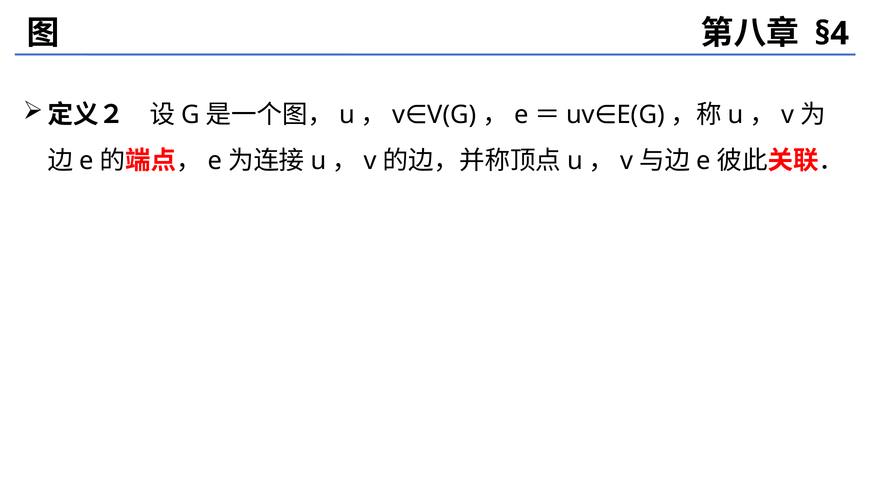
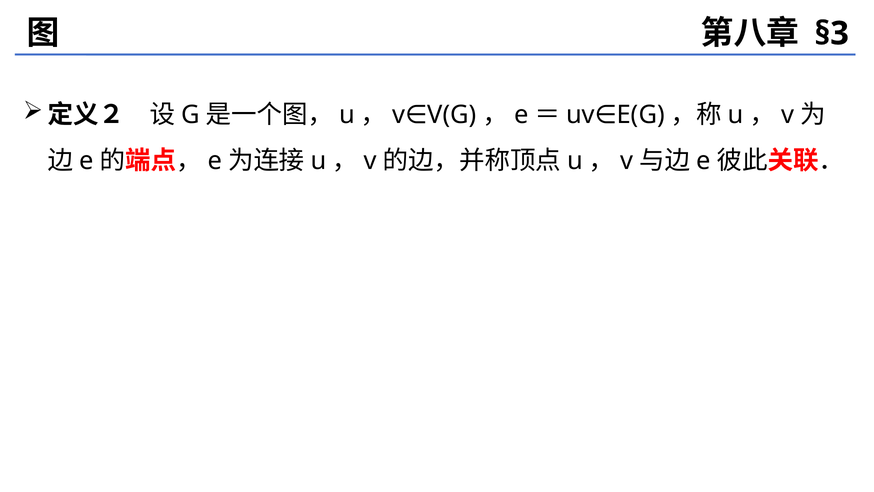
§4: §4 -> §3 (832, 33)
